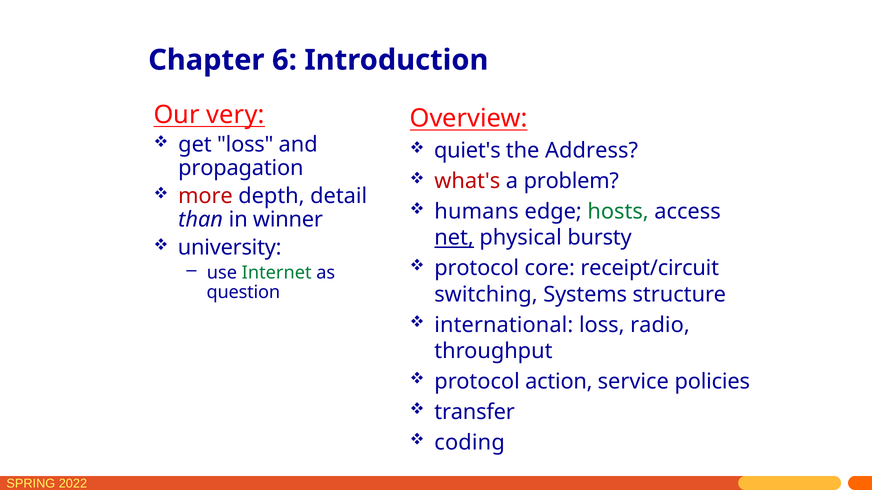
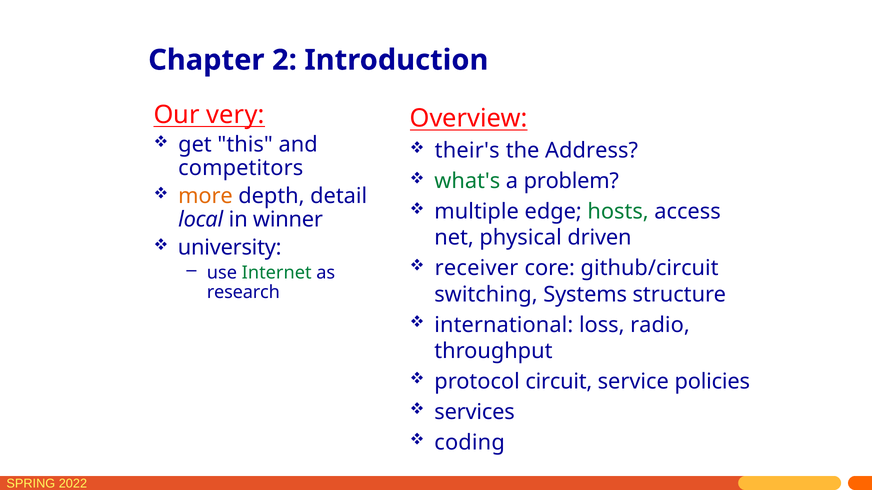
6: 6 -> 2 (284, 60)
get loss: loss -> this (245, 145)
quiet's: quiet's -> their's (467, 151)
propagation: propagation -> competitors (241, 168)
what's colour: red -> green (467, 181)
more colour: red -> orange (205, 196)
humans: humans -> multiple (477, 212)
than: than -> local (201, 220)
net underline: present -> none (454, 238)
bursty: bursty -> driven (599, 238)
protocol: protocol -> receiver (477, 269)
receipt/circuit: receipt/circuit -> github/circuit (650, 269)
question: question -> research (243, 293)
action: action -> circuit (559, 382)
transfer: transfer -> services (475, 412)
